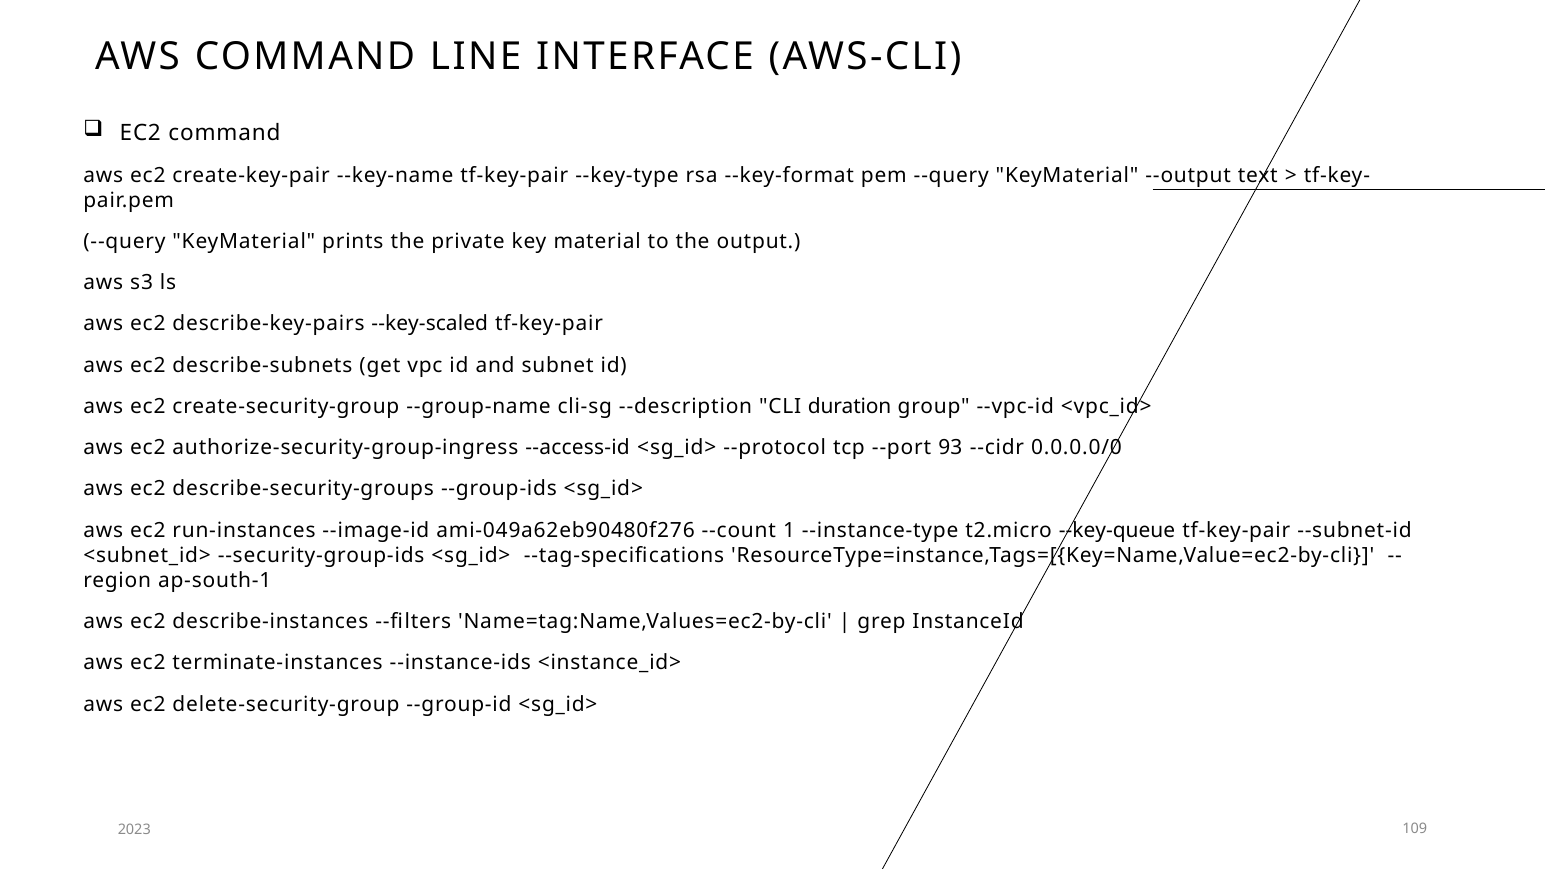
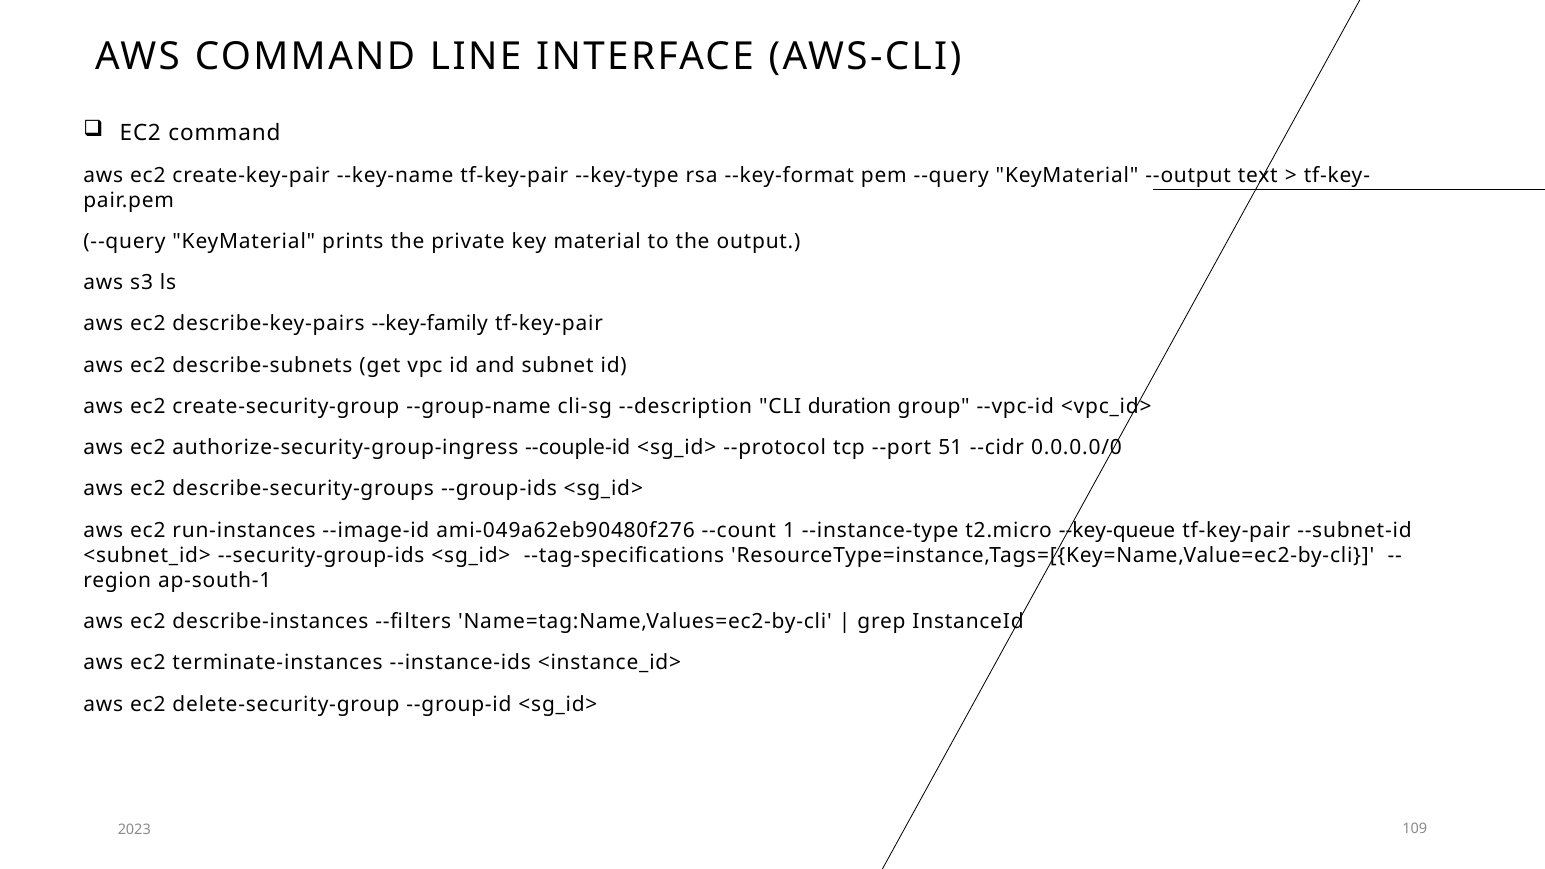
--key-scaled: --key-scaled -> --key-family (430, 324)
--access-id: --access-id -> --couple-id (578, 448)
93: 93 -> 51 (950, 448)
